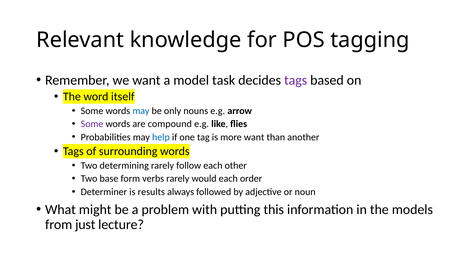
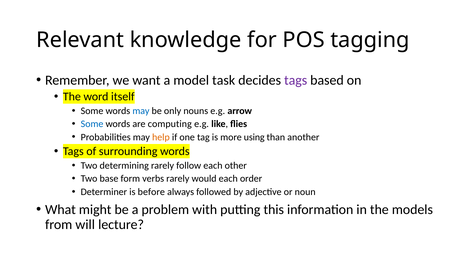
Some colour: purple -> blue (92, 124)
compound: compound -> computing (170, 124)
help colour: blue -> orange (161, 137)
more want: want -> using (254, 137)
results: results -> before (151, 192)
just: just -> will (85, 225)
